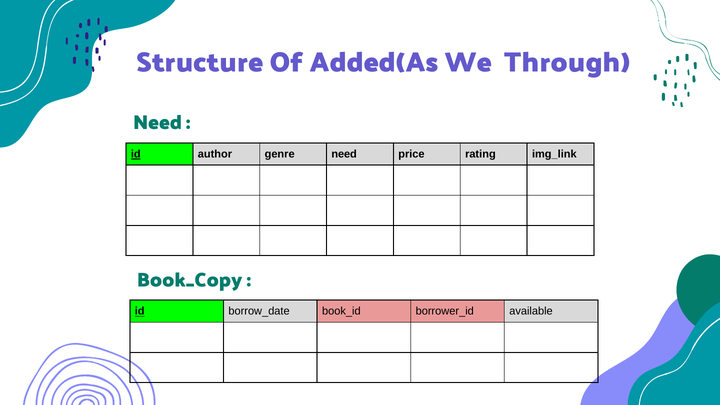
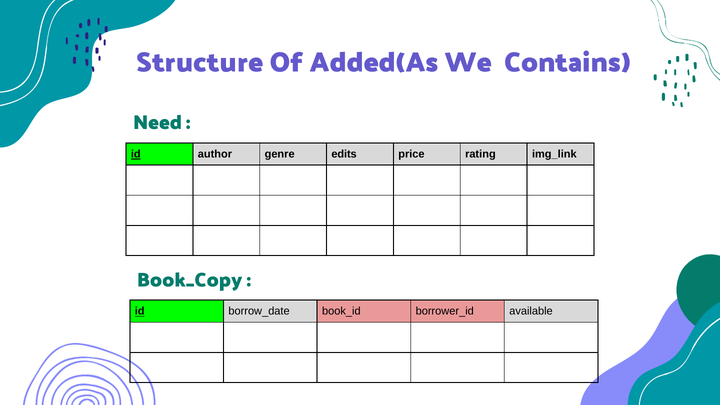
Through: Through -> Contains (568, 62)
genre need: need -> edits (344, 154)
